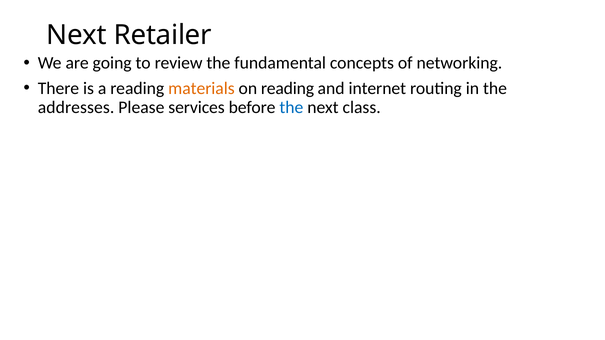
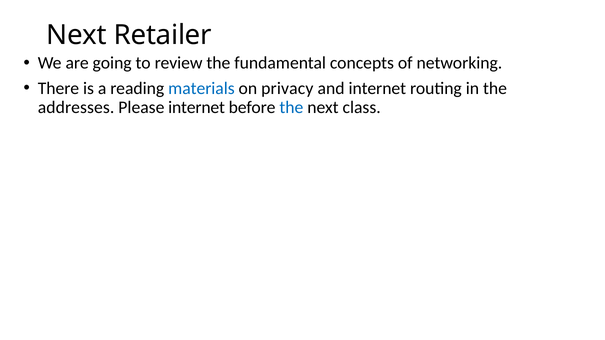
materials colour: orange -> blue (201, 88)
on reading: reading -> privacy (287, 88)
Please services: services -> internet (197, 107)
